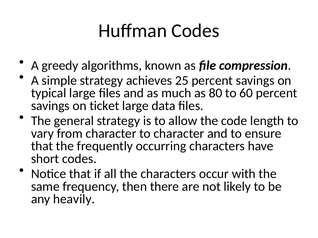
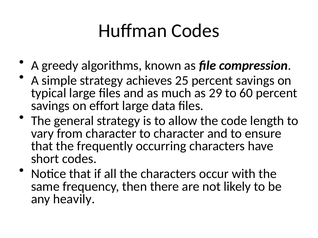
80: 80 -> 29 (216, 93)
ticket: ticket -> effort (104, 106)
